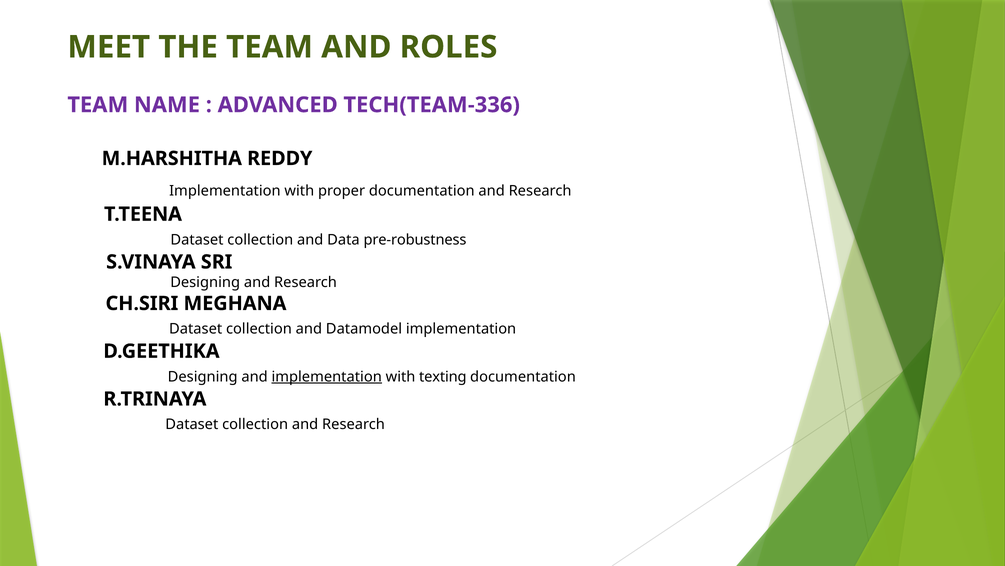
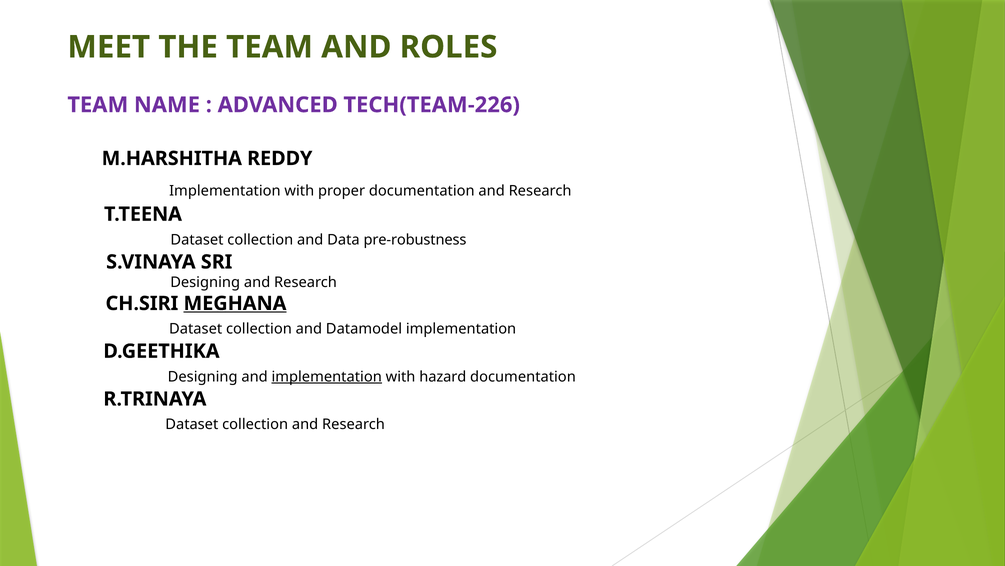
TECH(TEAM-336: TECH(TEAM-336 -> TECH(TEAM-226 (432, 105)
MEGHANA underline: none -> present (235, 303)
texting: texting -> hazard (443, 376)
